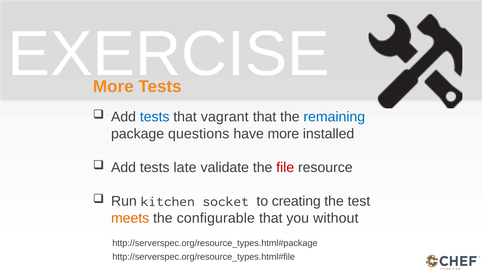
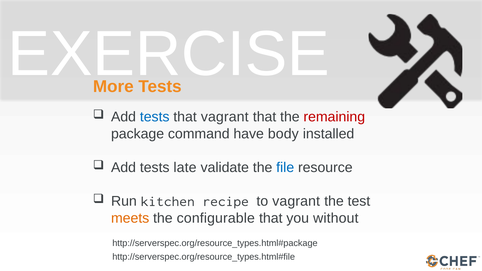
remaining colour: blue -> red (334, 117)
questions: questions -> command (199, 134)
have more: more -> body (283, 134)
file colour: red -> blue (285, 168)
socket: socket -> recipe (226, 201)
to creating: creating -> vagrant (296, 201)
